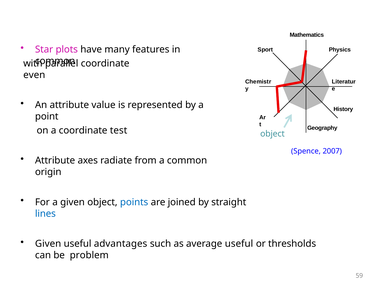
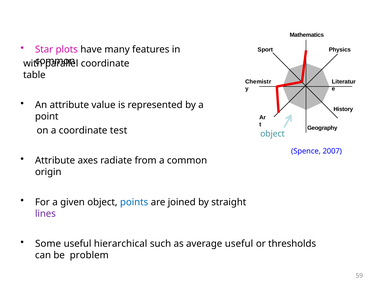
even: even -> table (34, 75)
lines colour: blue -> purple (45, 214)
Given: Given -> Some (48, 244)
advantages: advantages -> hierarchical (121, 244)
